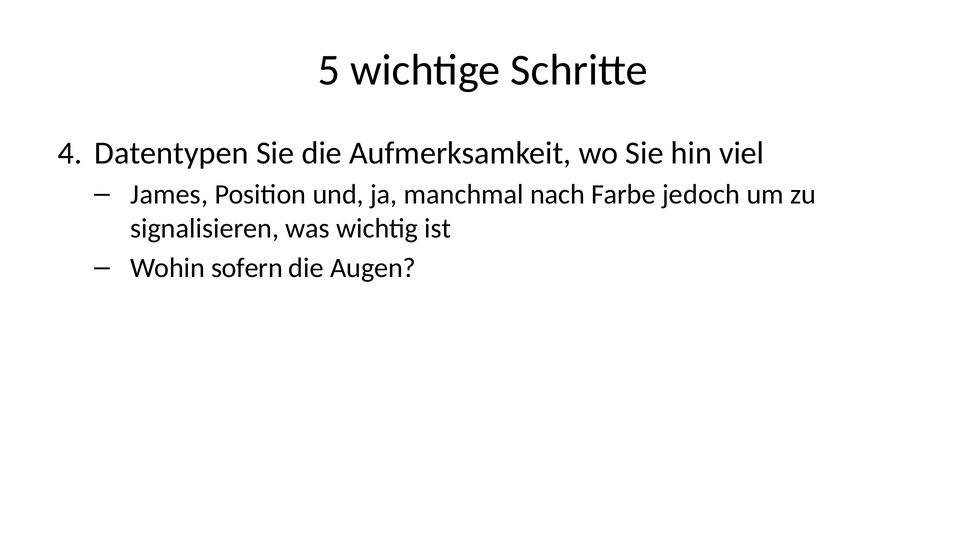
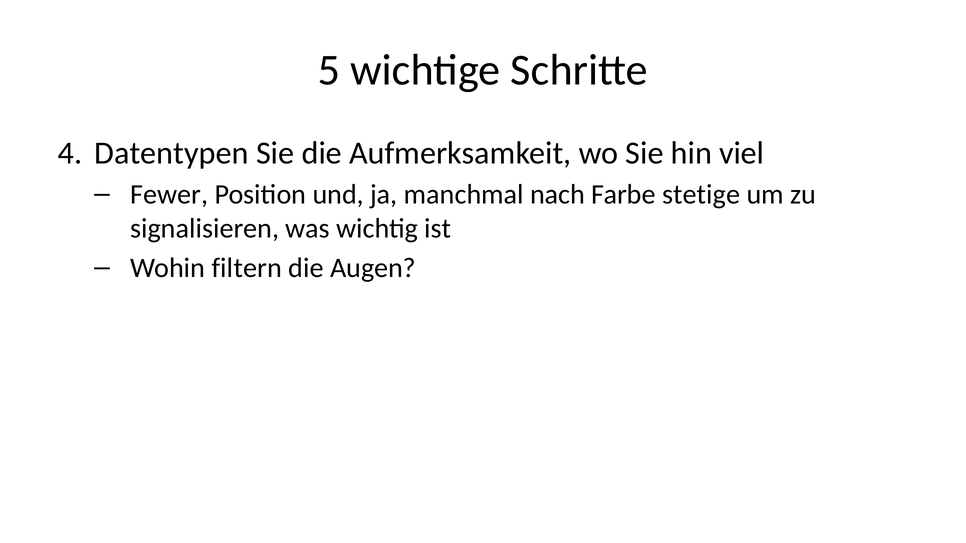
James: James -> Fewer (169, 195)
jedoch: jedoch -> stetige (701, 195)
sofern: sofern -> filtern (247, 268)
